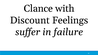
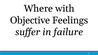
Clance: Clance -> Where (38, 9)
Discount: Discount -> Objective (30, 20)
